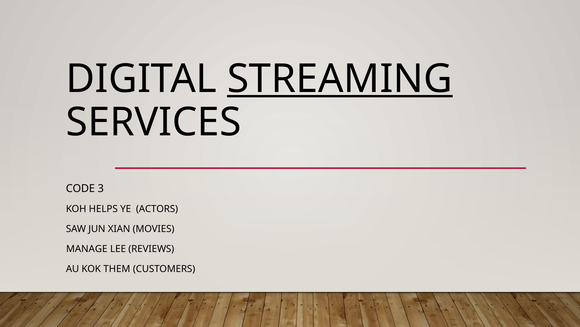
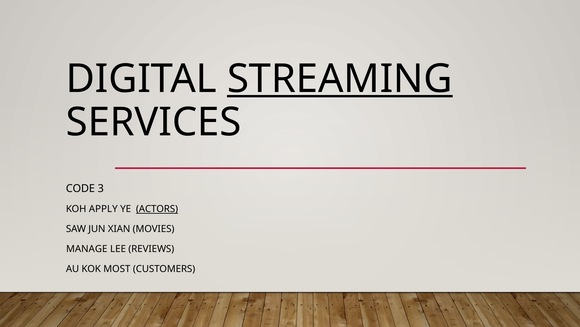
HELPS: HELPS -> APPLY (103, 209)
ACTORS underline: none -> present (157, 209)
THEM: THEM -> MOST (117, 268)
